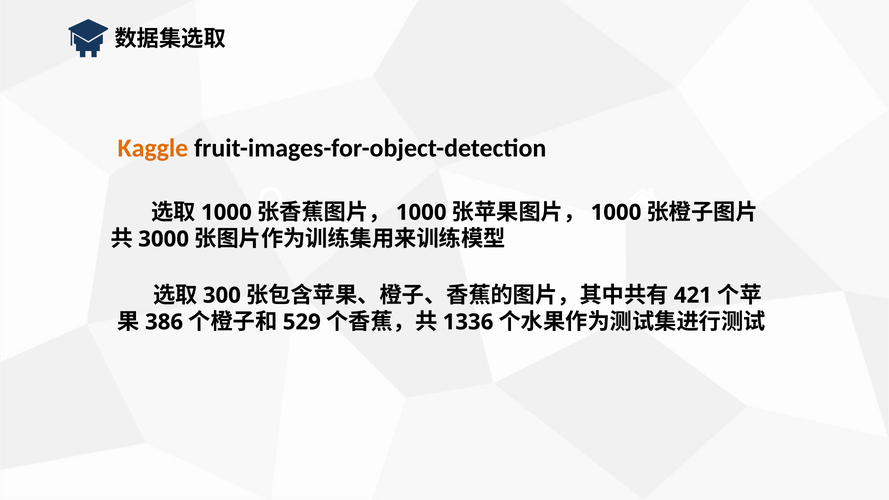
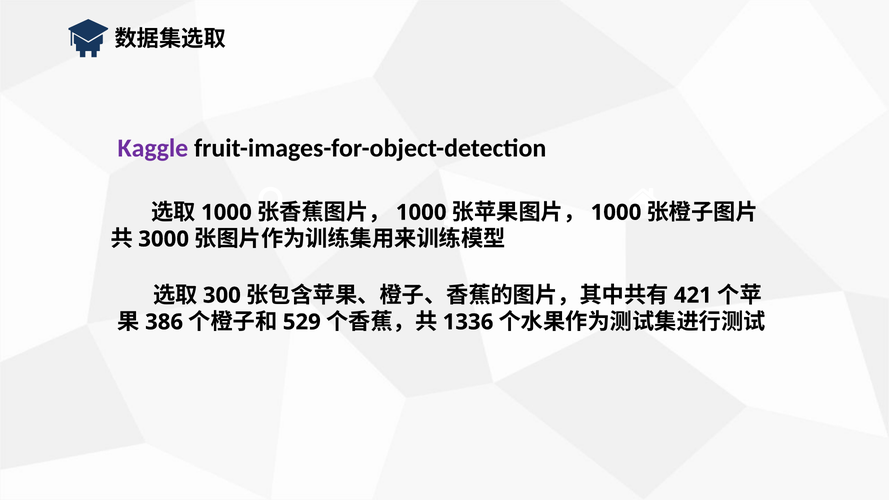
Kaggle colour: orange -> purple (153, 148)
